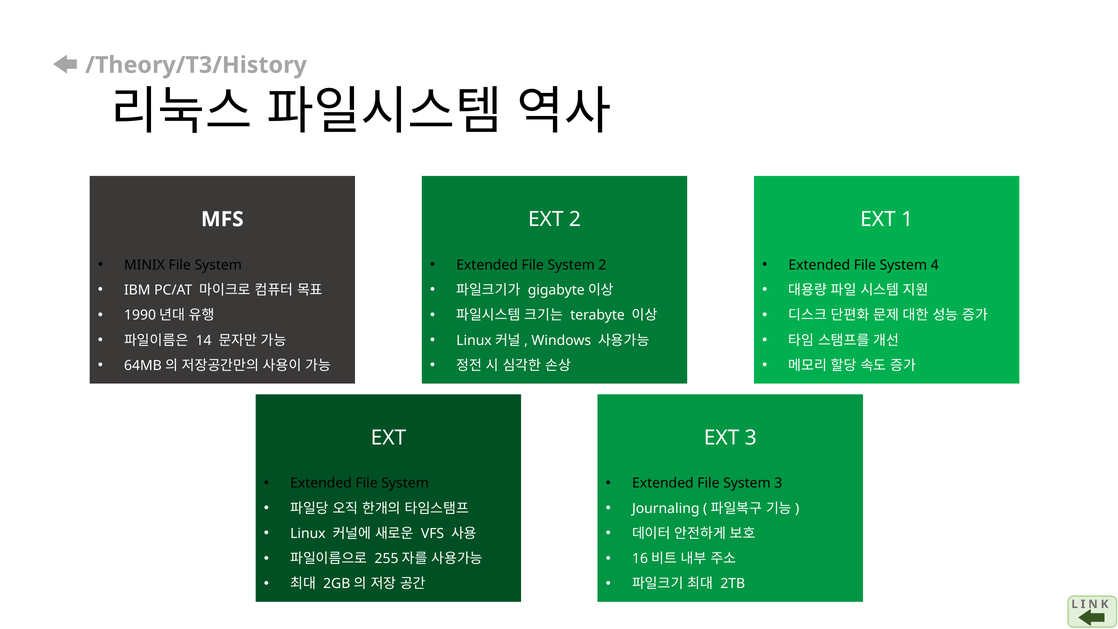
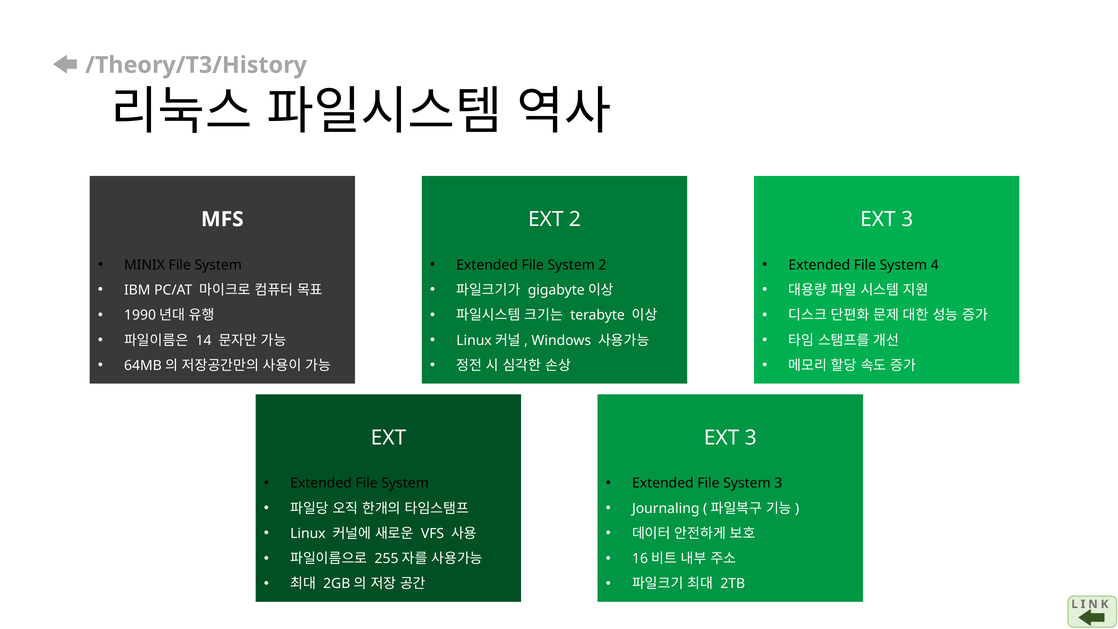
1: 1 -> 3 (907, 219)
